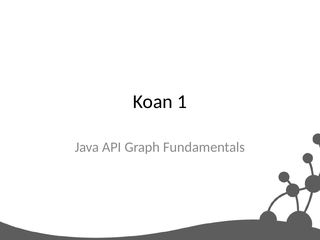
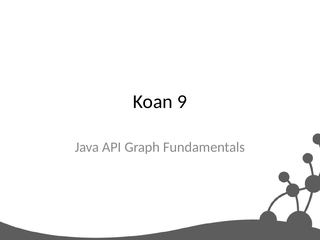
1: 1 -> 9 (182, 102)
